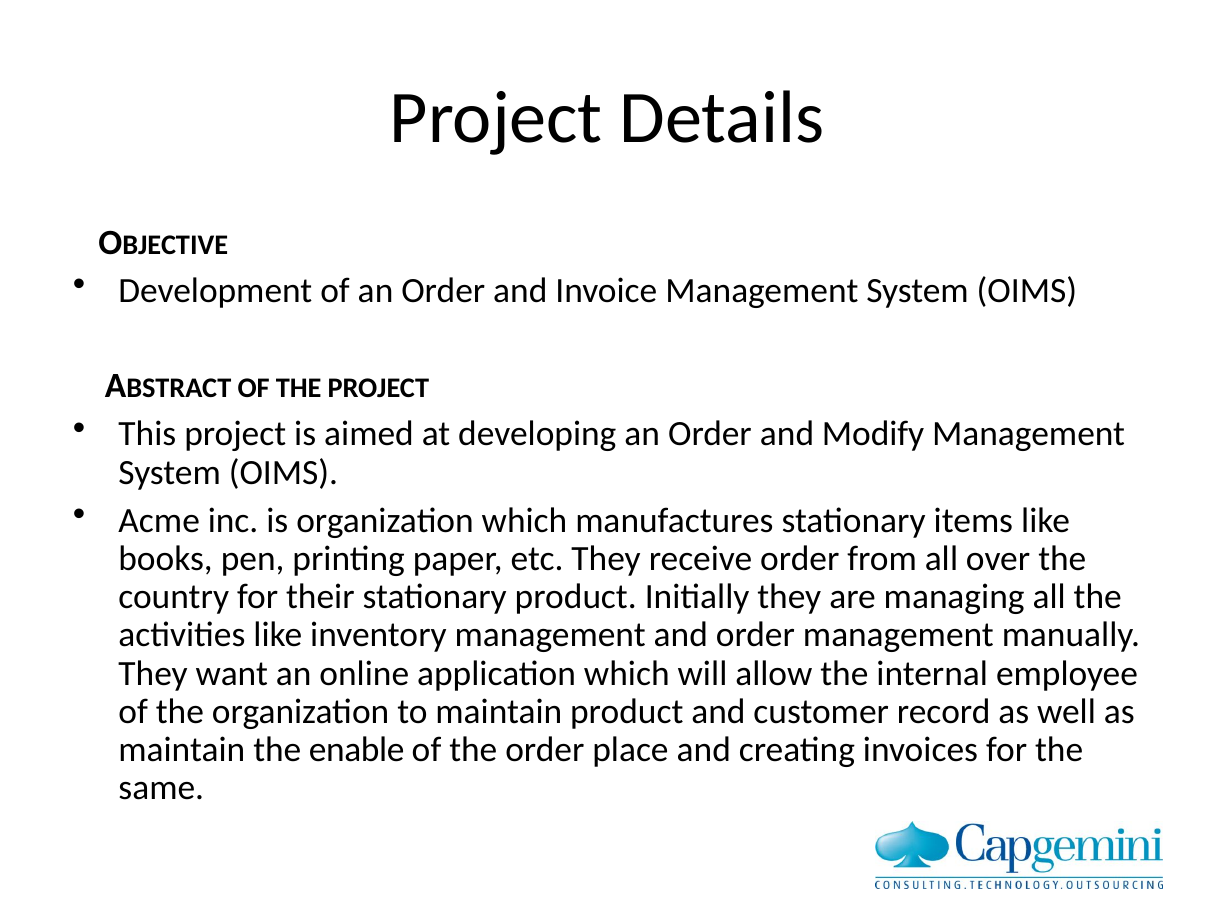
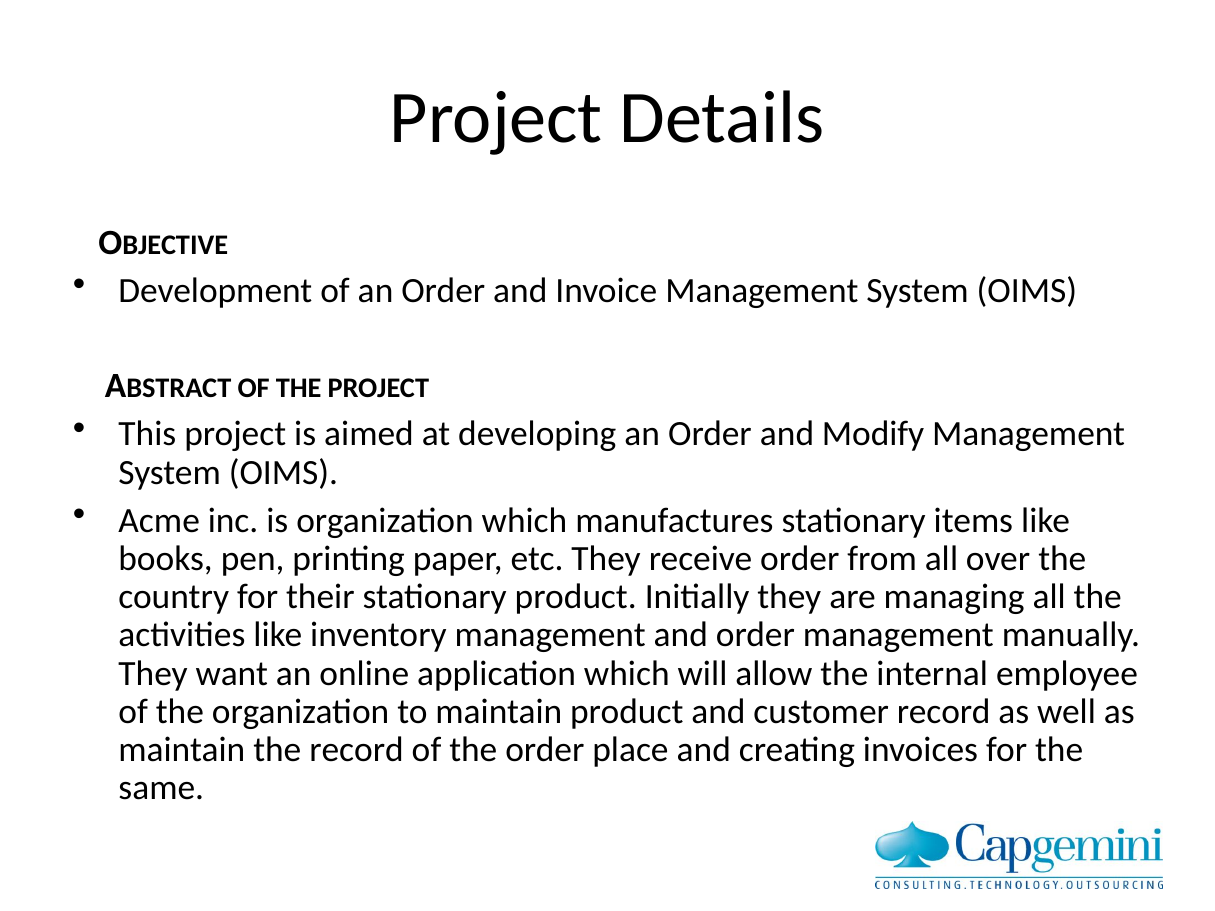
the enable: enable -> record (357, 750)
